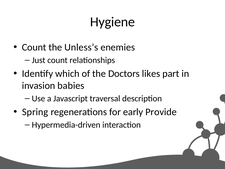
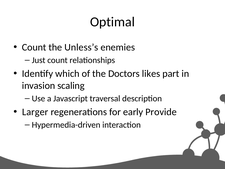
Hygiene: Hygiene -> Optimal (112, 22)
babies: babies -> scaling (71, 85)
Spring: Spring -> Larger (35, 112)
